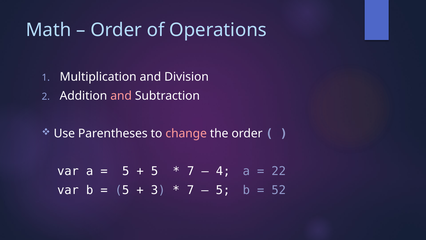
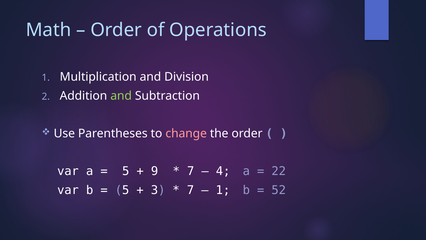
and colour: pink -> light green (121, 96)
5: 5 -> 9 (155, 171)
5: 5 -> 1 (223, 190)
